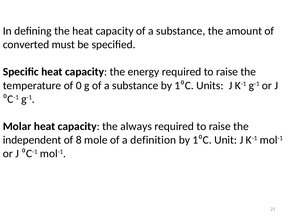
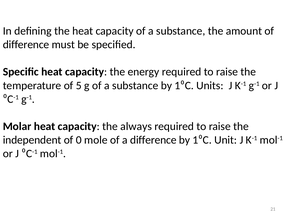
converted: converted -> difference (26, 45)
0: 0 -> 5 (79, 86)
8: 8 -> 0 (79, 140)
a definition: definition -> difference (153, 140)
